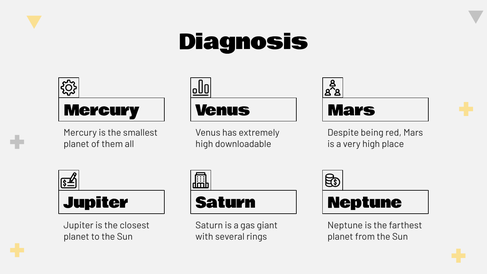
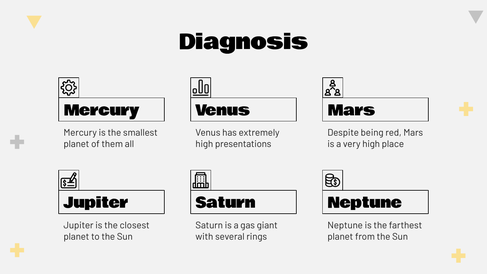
downloadable: downloadable -> presentations (243, 144)
